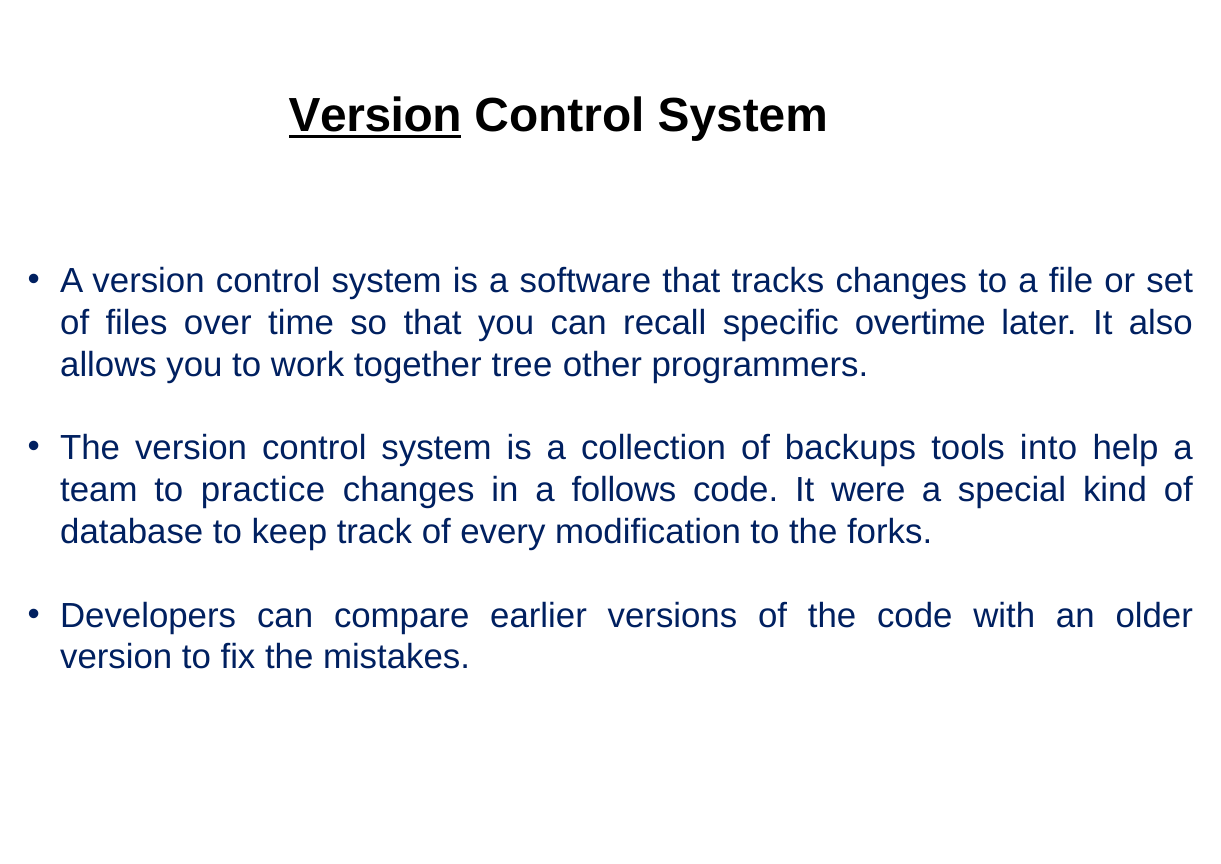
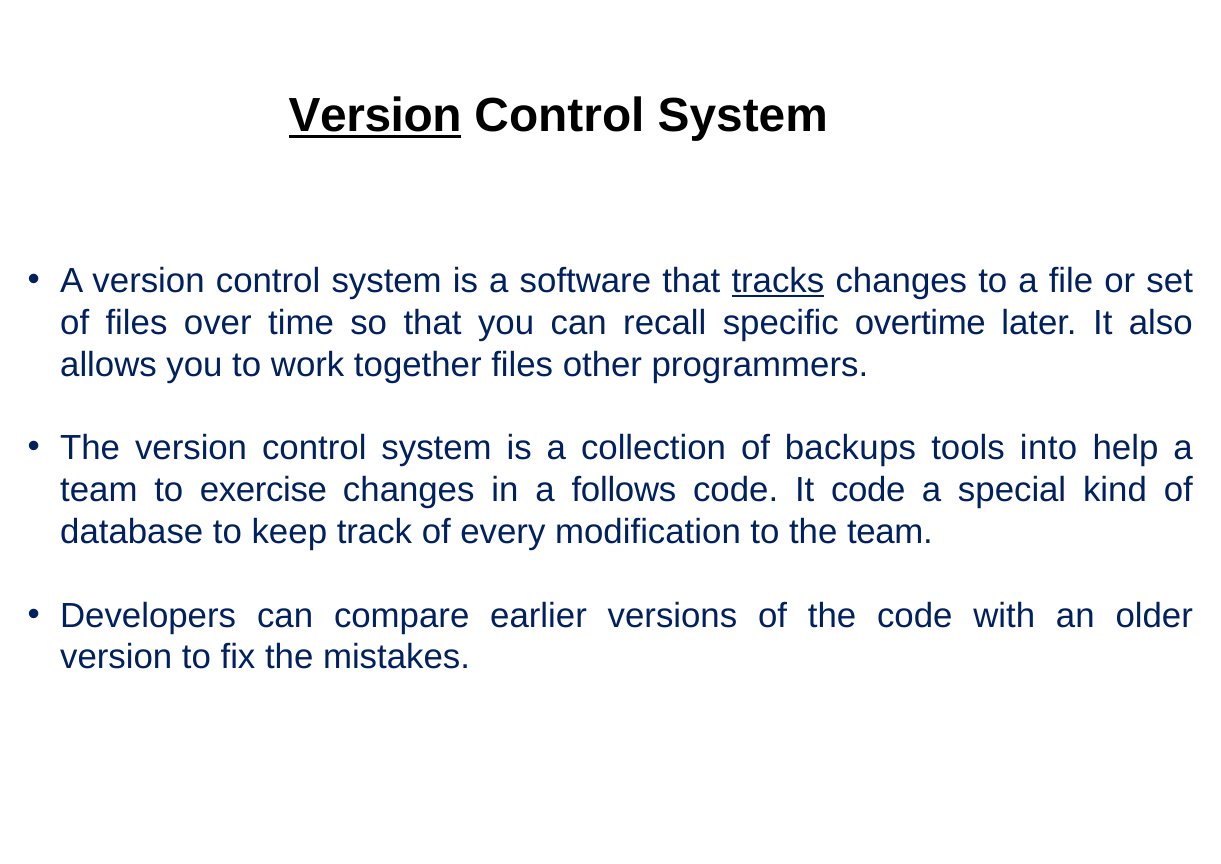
tracks underline: none -> present (778, 281)
together tree: tree -> files (522, 365)
practice: practice -> exercise (263, 490)
It were: were -> code (868, 490)
the forks: forks -> team (890, 532)
